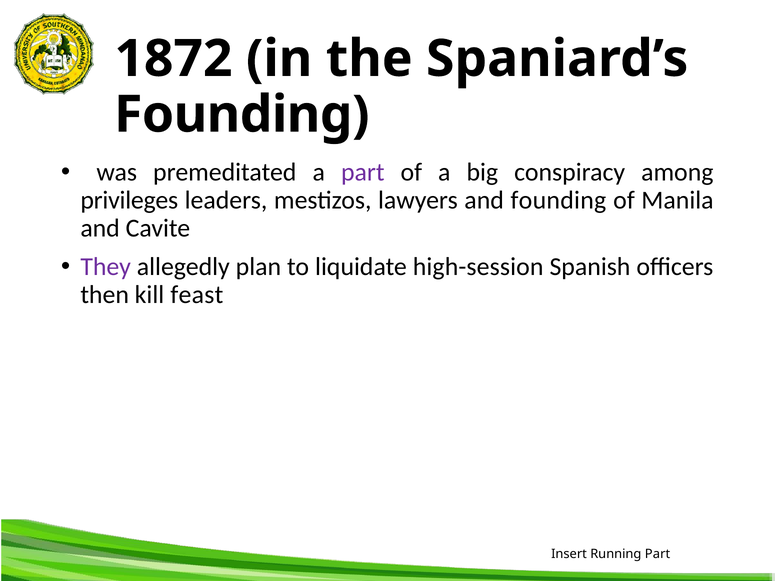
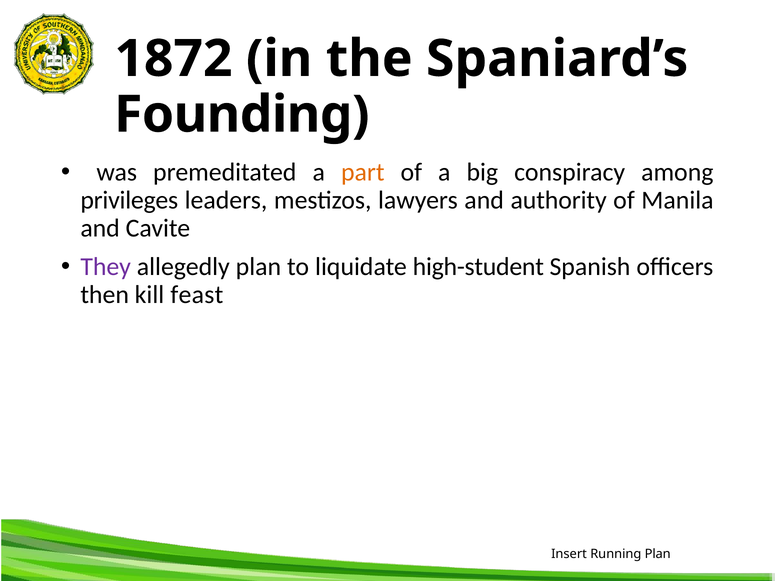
part colour: purple -> orange (363, 172)
and founding: founding -> authority (559, 200)
high-session: high-session -> high-student (478, 267)
Running Part: Part -> Plan (658, 554)
